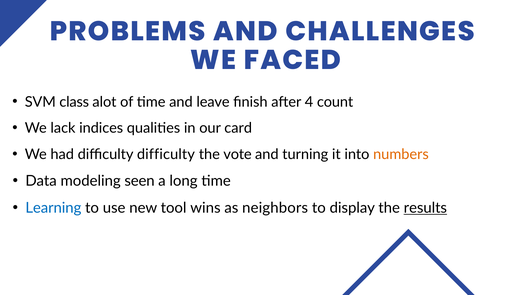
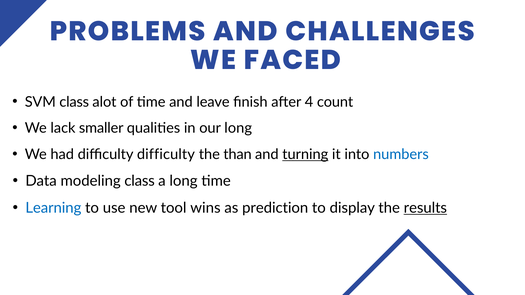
indices: indices -> smaller (101, 128)
our card: card -> long (238, 128)
vote: vote -> than (238, 155)
turning underline: none -> present (305, 155)
numbers colour: orange -> blue (401, 155)
modeling seen: seen -> class (140, 181)
neighbors: neighbors -> prediction (275, 208)
